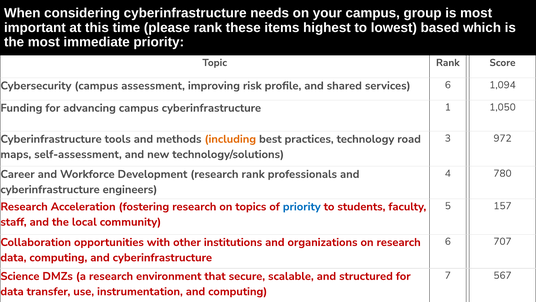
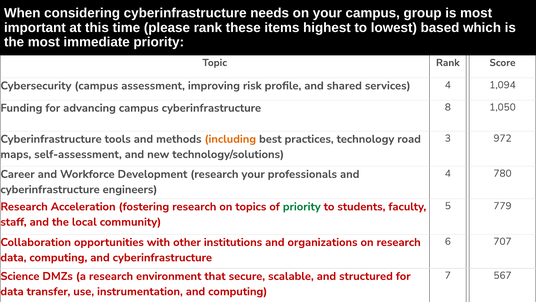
services 6: 6 -> 4 (448, 85)
1: 1 -> 8 (448, 107)
research rank: rank -> your (253, 174)
157: 157 -> 779 (503, 206)
priority colour: blue -> green (302, 206)
